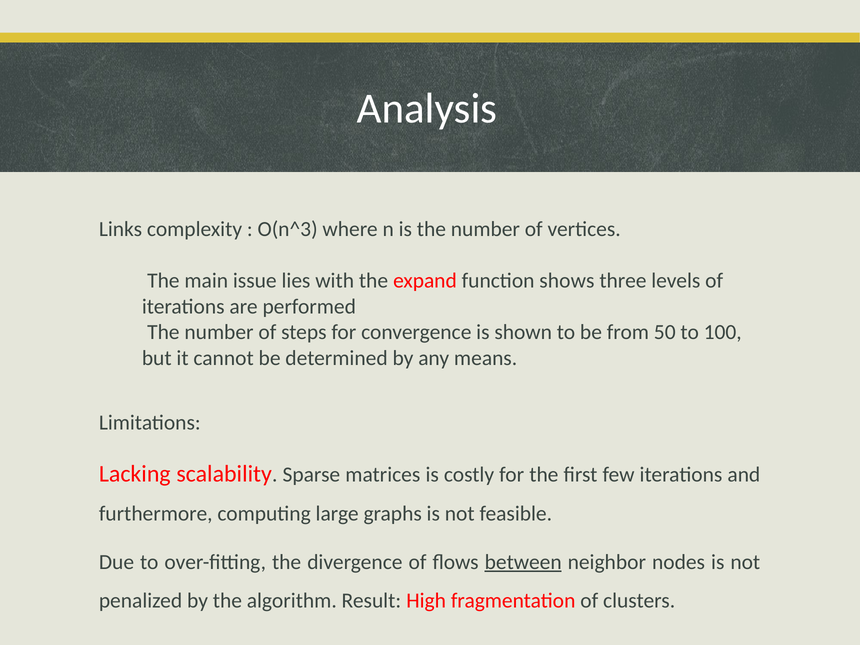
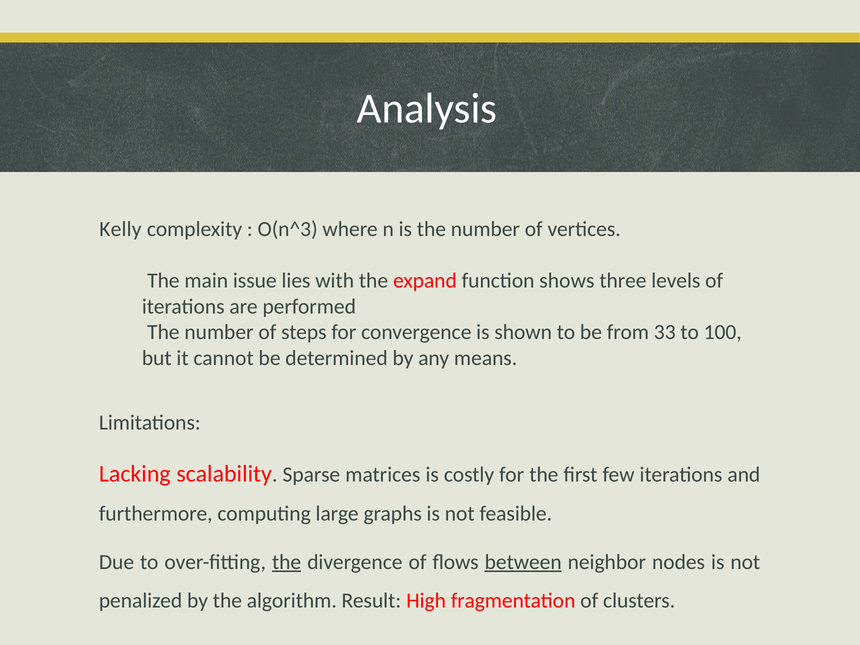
Links: Links -> Kelly (120, 229)
50: 50 -> 33 (665, 332)
the underline: none -> present (287, 562)
